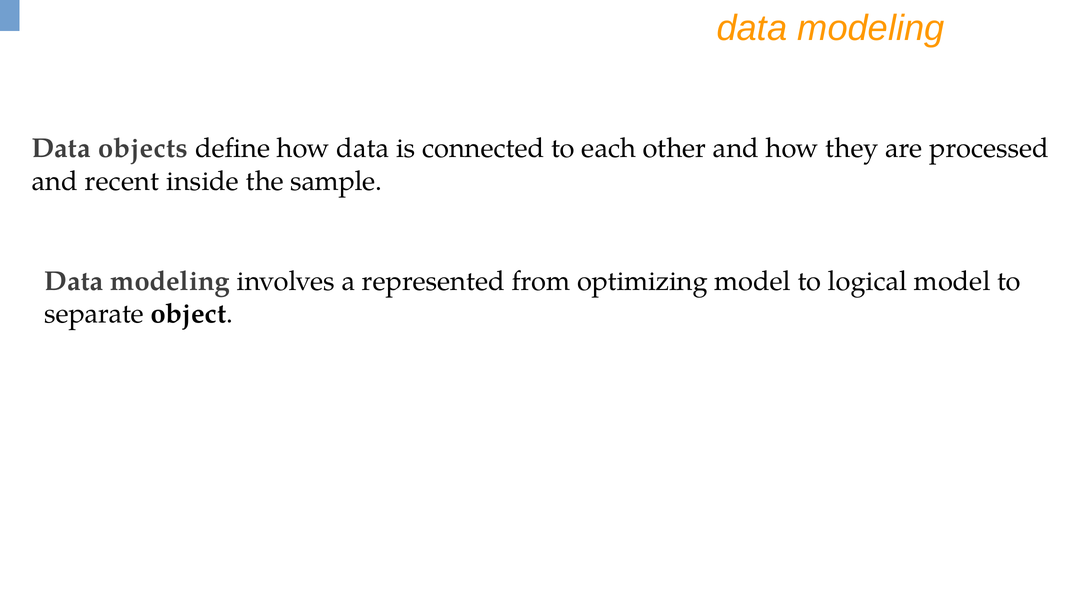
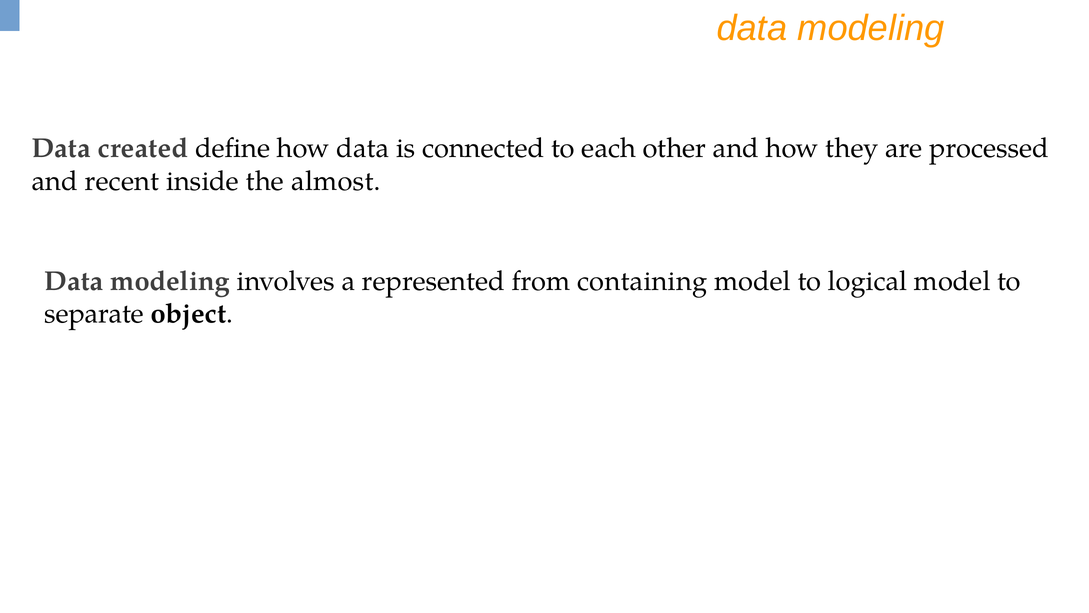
objects: objects -> created (143, 148)
sample: sample -> almost (336, 181)
optimizing: optimizing -> containing (642, 281)
